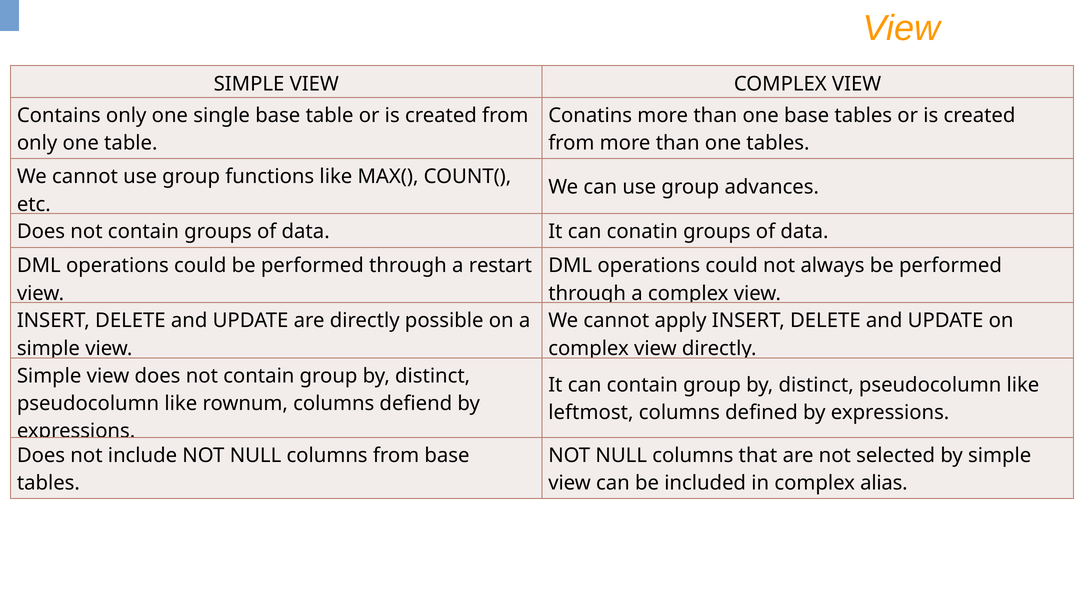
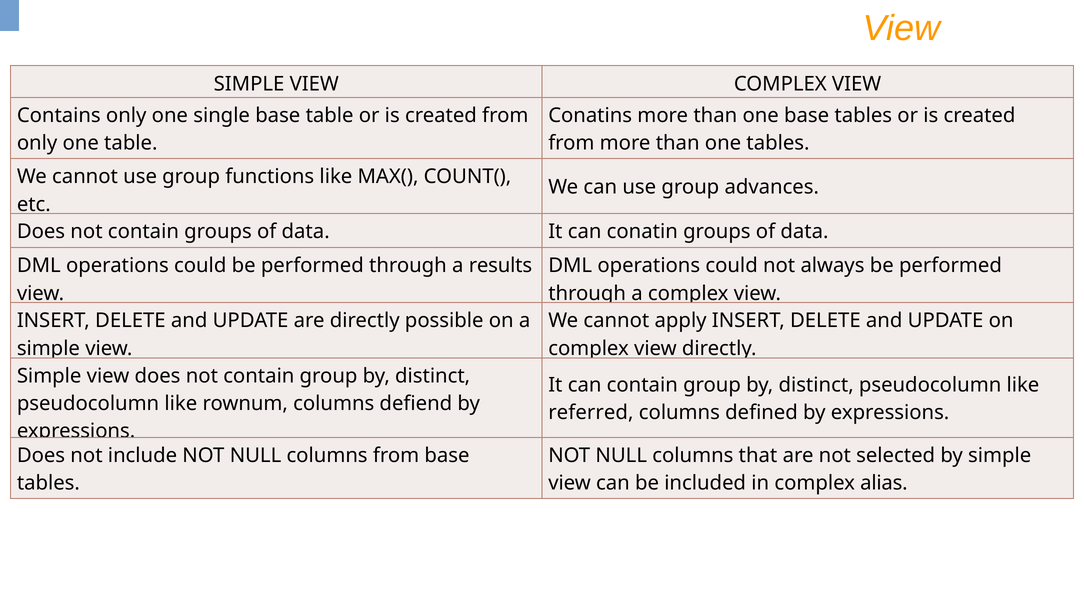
restart: restart -> results (500, 266)
leftmost: leftmost -> referred (591, 412)
